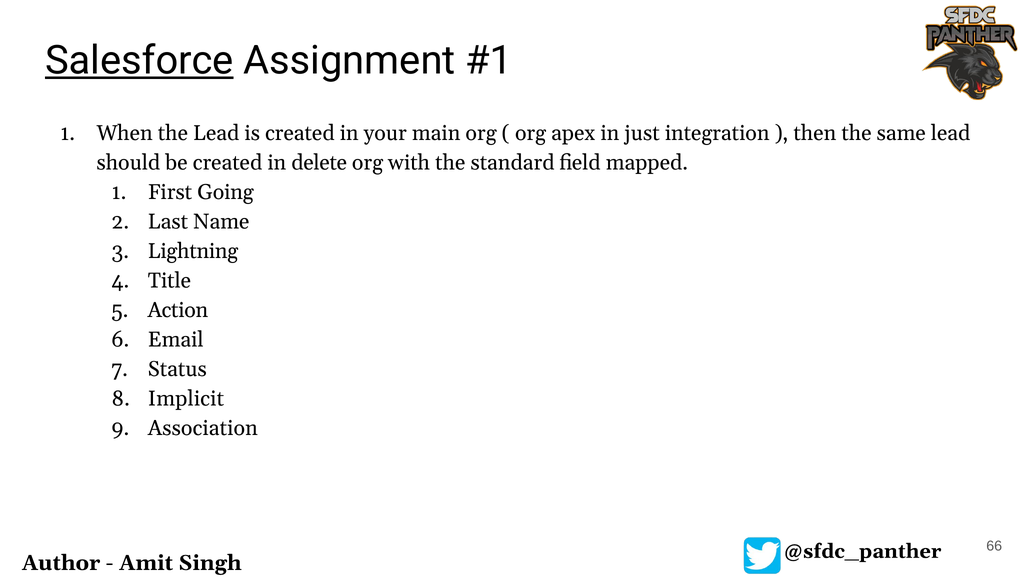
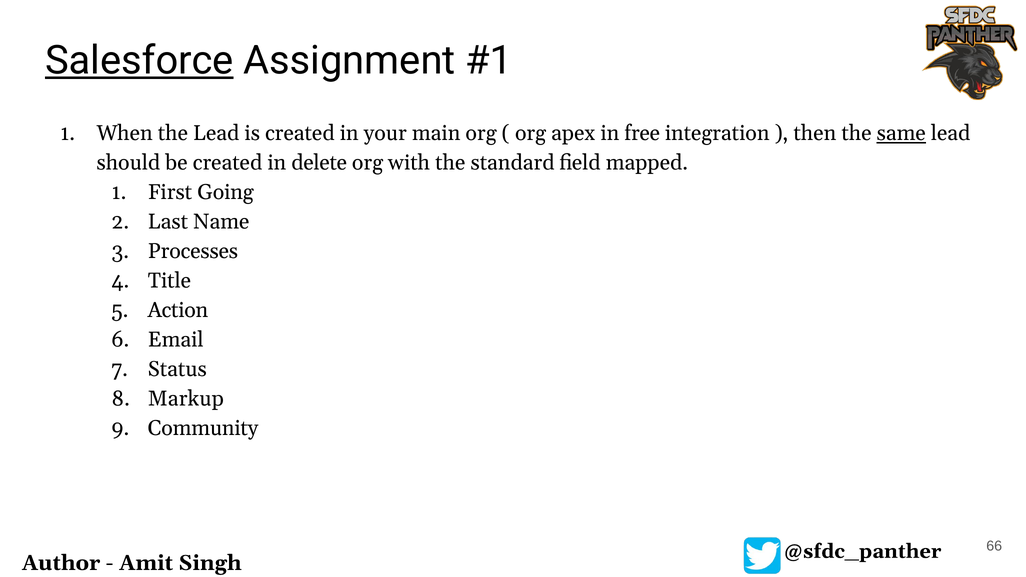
just: just -> free (642, 133)
same underline: none -> present (901, 133)
Lightning: Lightning -> Processes (193, 251)
Implicit: Implicit -> Markup (186, 399)
Association: Association -> Community (203, 428)
